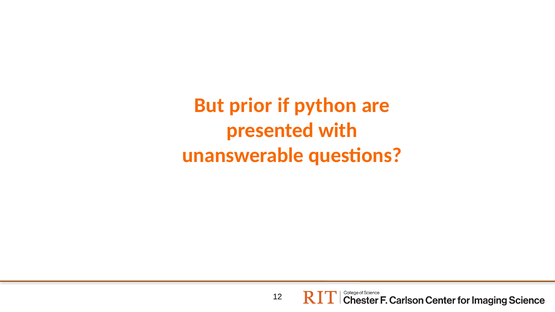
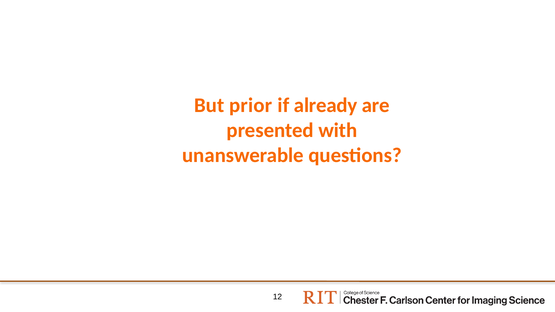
python: python -> already (326, 106)
